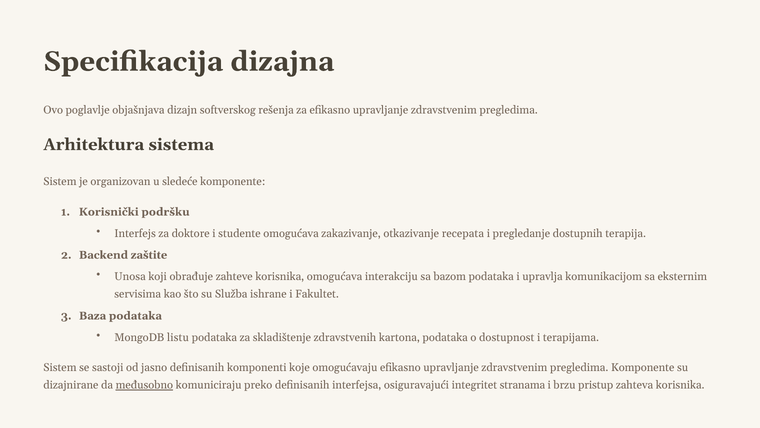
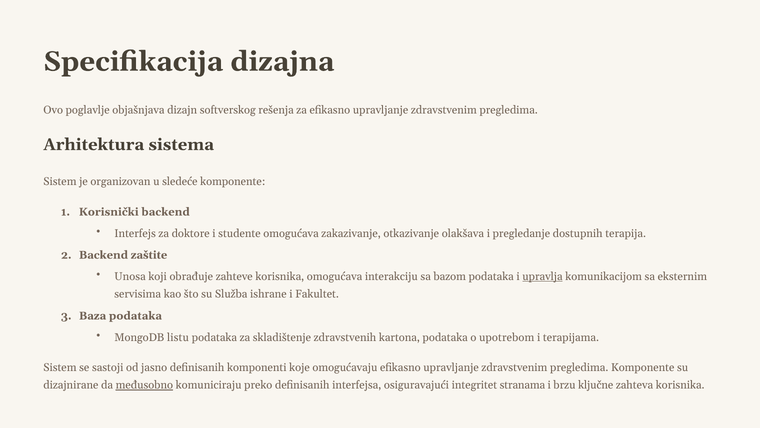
Korisnički podršku: podršku -> backend (166, 212)
recepata: recepata -> olakšava (463, 233)
upravlja underline: none -> present (543, 276)
dostupnost: dostupnost -> upotrebom (507, 337)
pristup: pristup -> ključne (596, 385)
